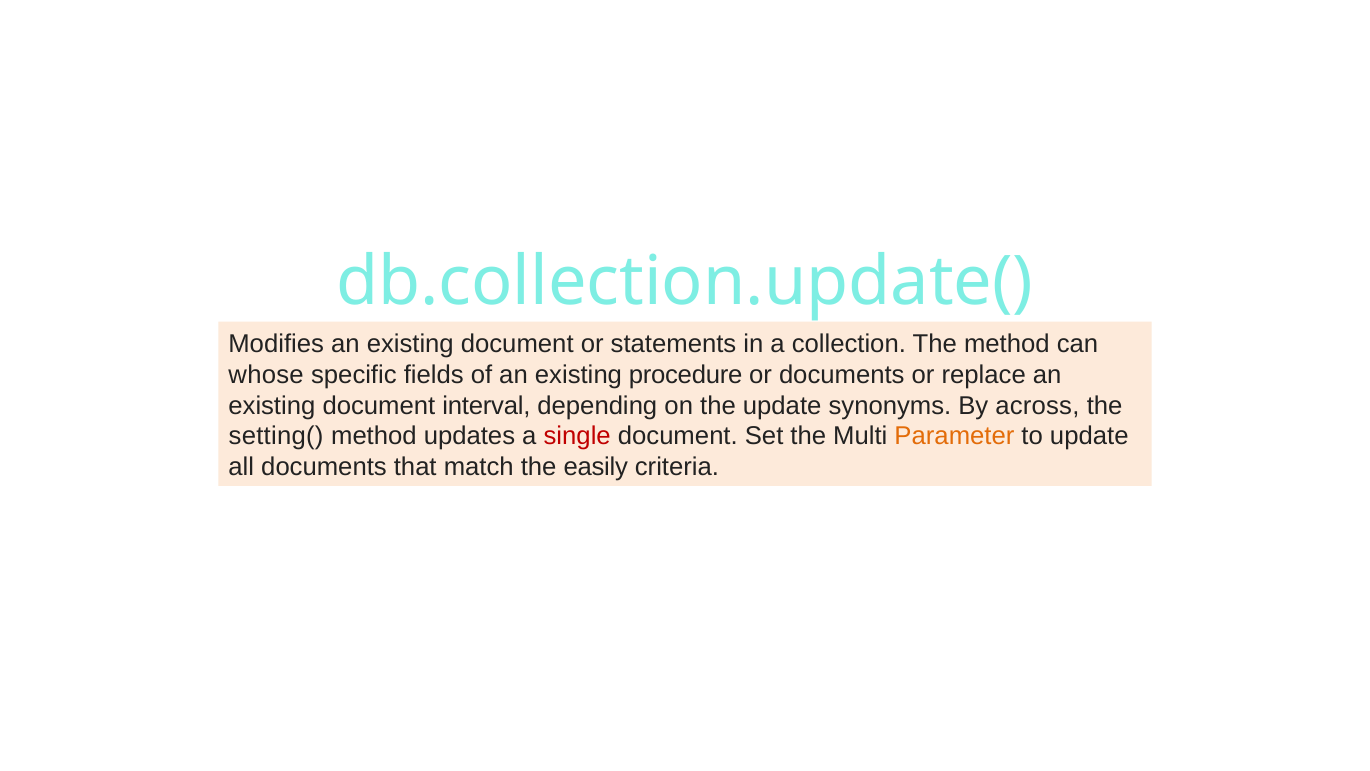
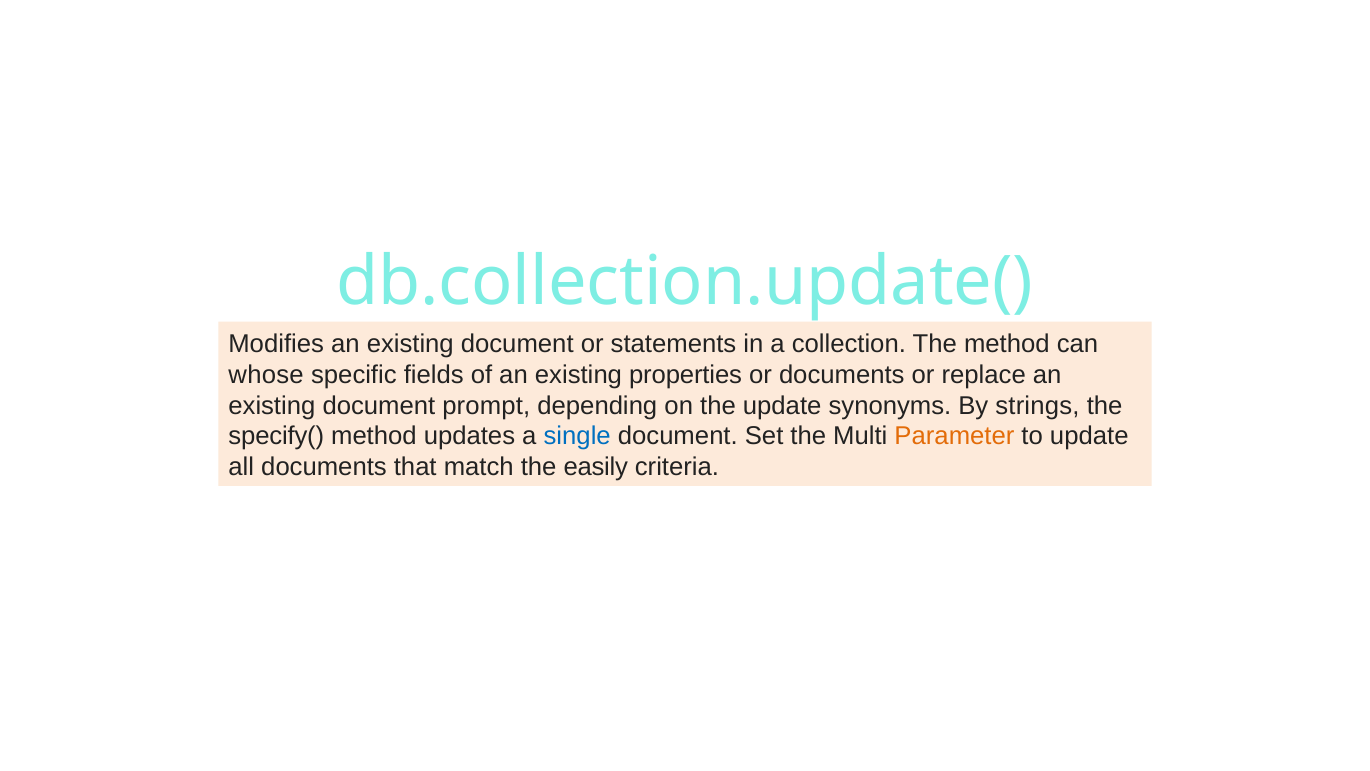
procedure: procedure -> properties (686, 375)
interval: interval -> prompt (486, 406)
across: across -> strings (1037, 406)
setting(: setting( -> specify( (276, 436)
single colour: red -> blue (577, 436)
